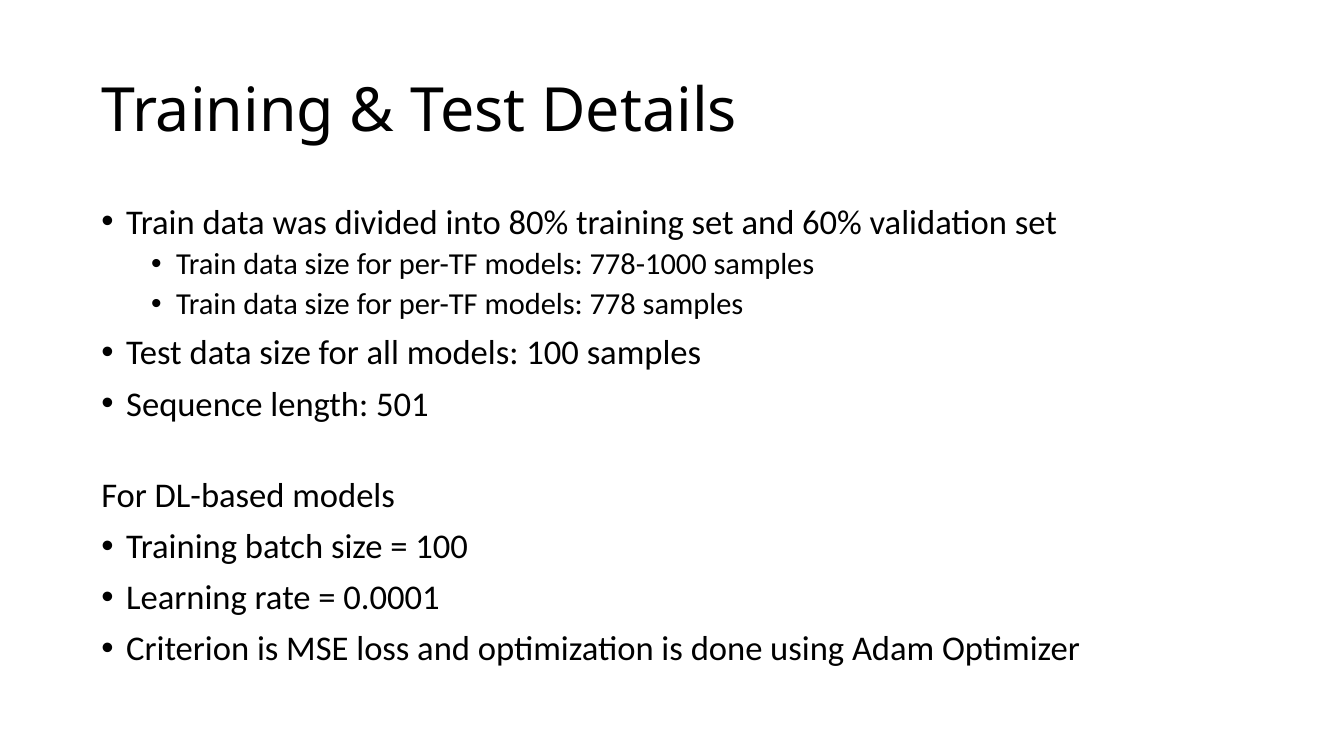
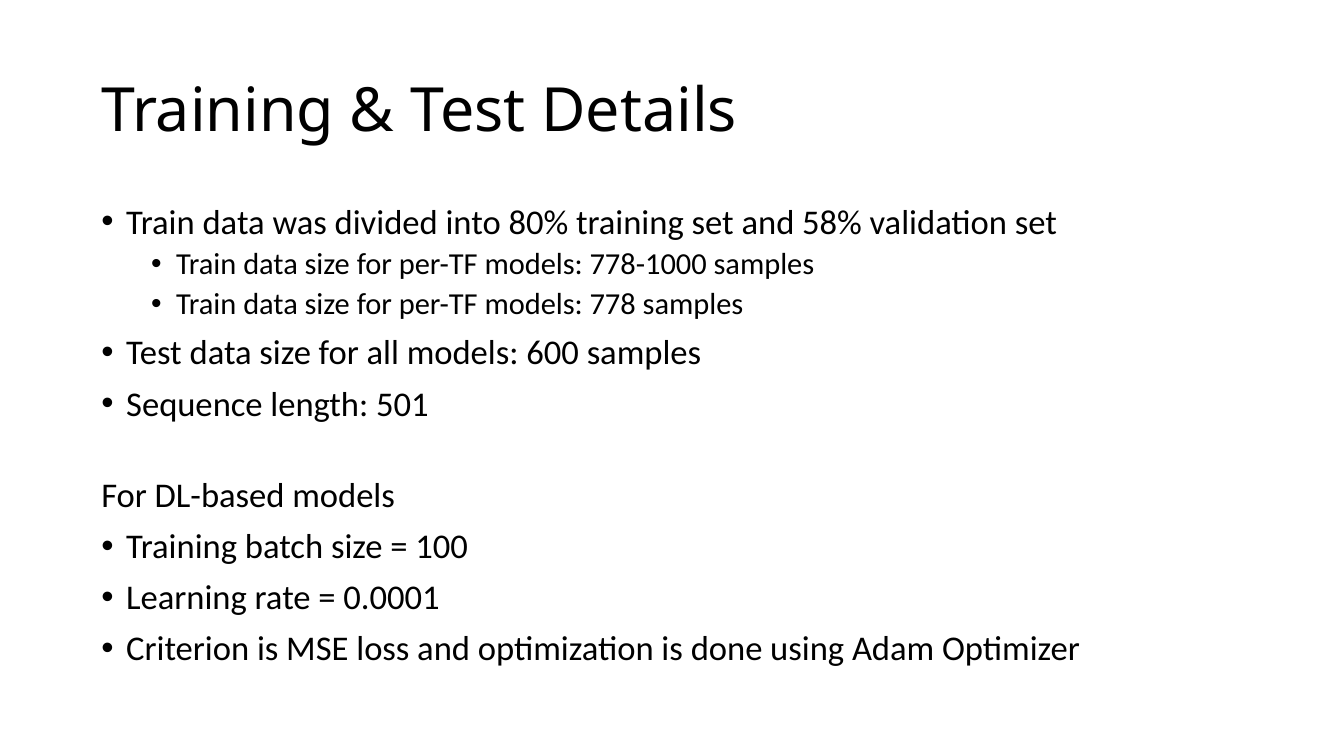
60%: 60% -> 58% (832, 222)
models 100: 100 -> 600 (553, 353)
